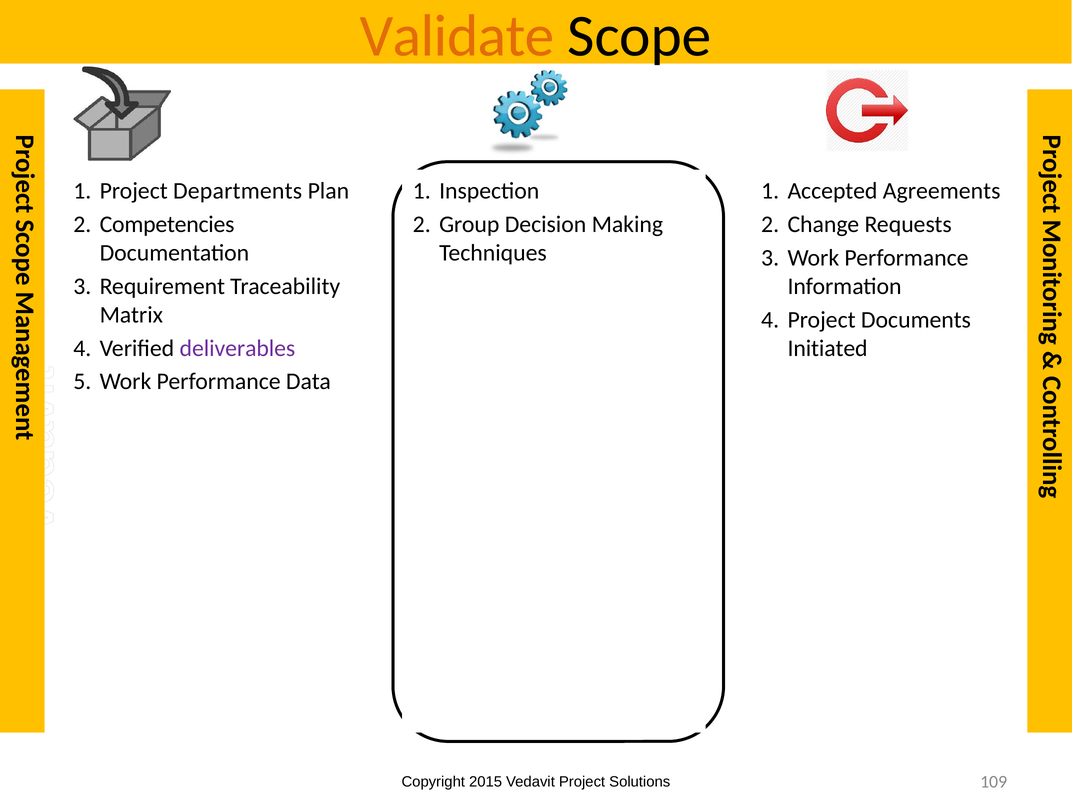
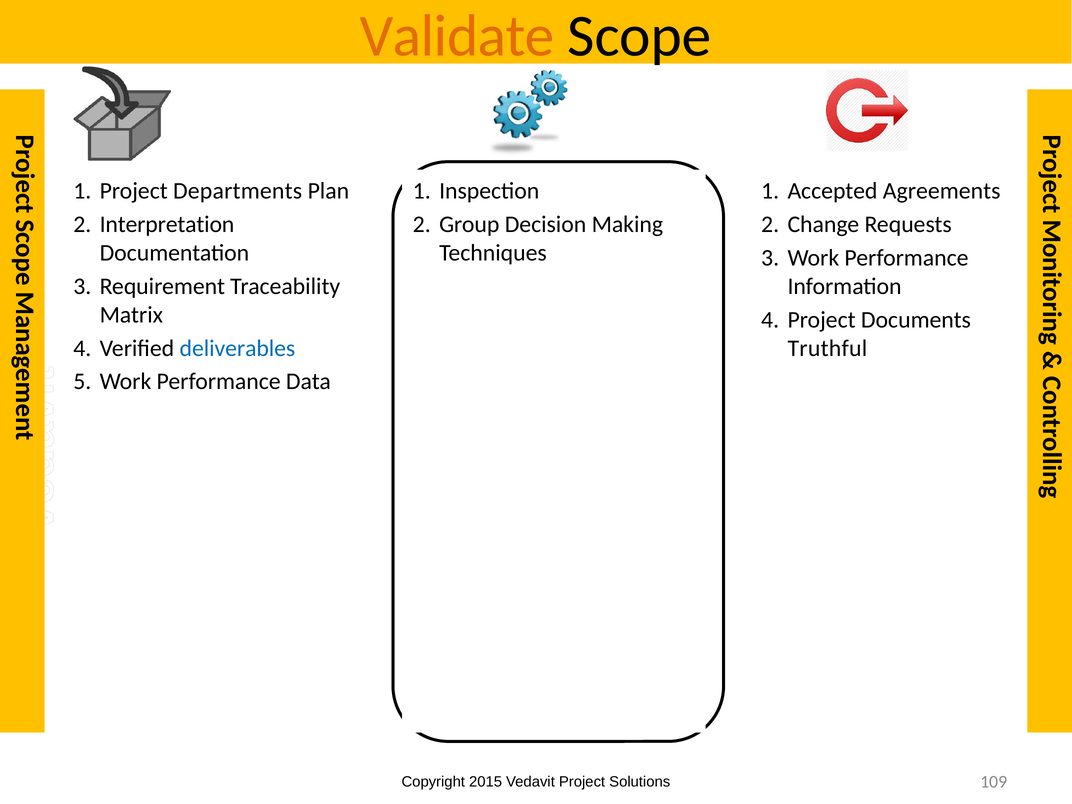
Competencies: Competencies -> Interpretation (167, 224)
deliverables colour: purple -> blue (237, 348)
Initiated: Initiated -> Truthful (827, 348)
